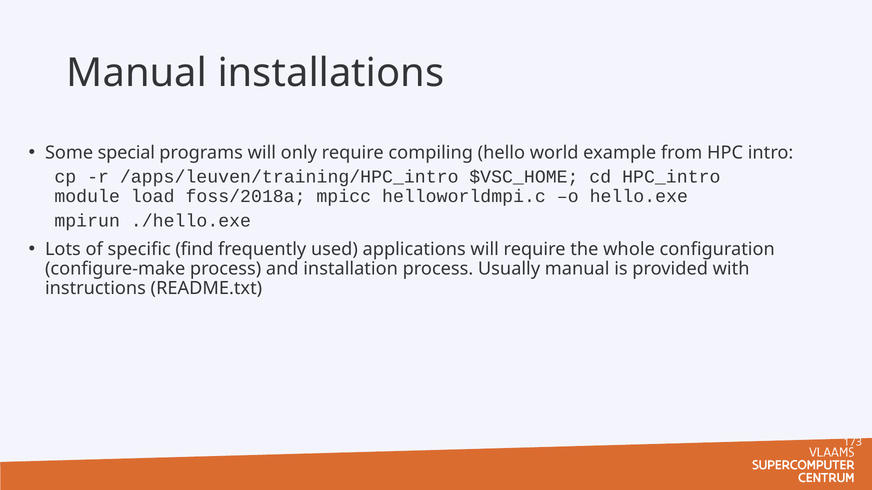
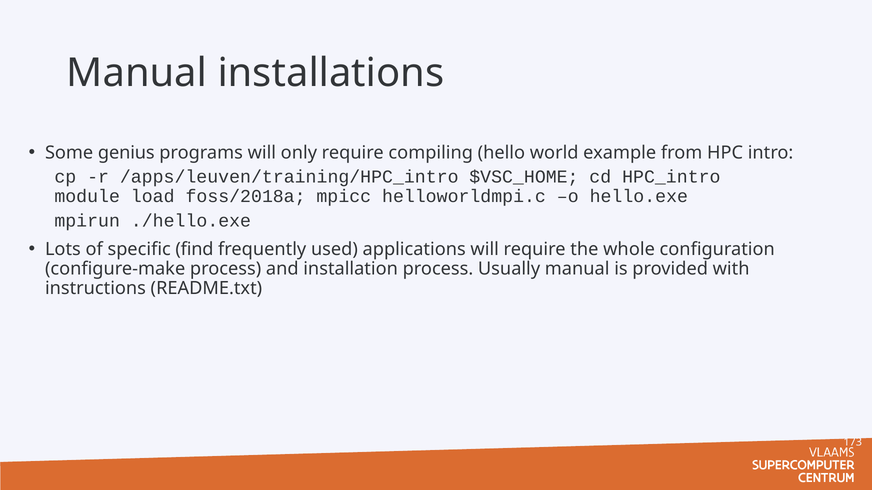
special: special -> genius (126, 153)
